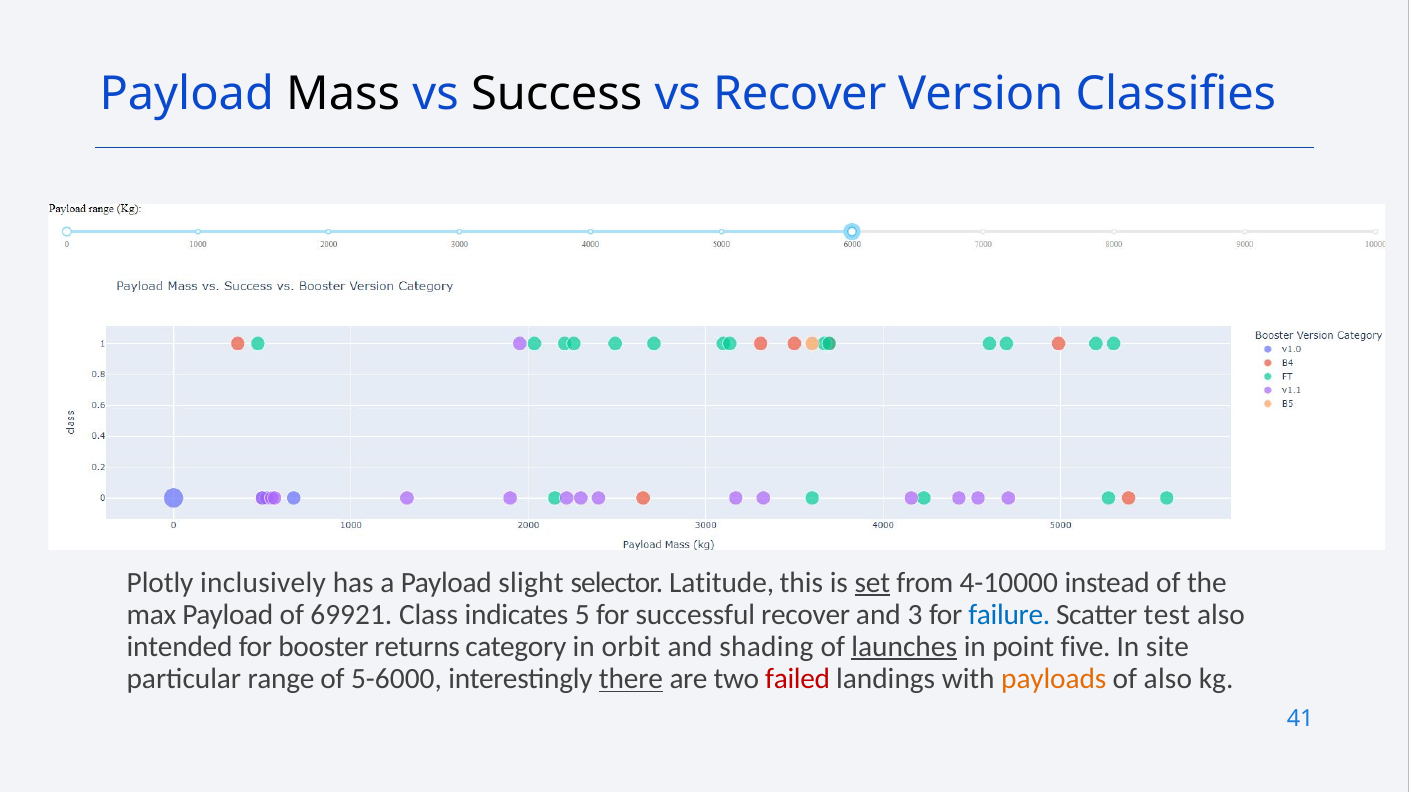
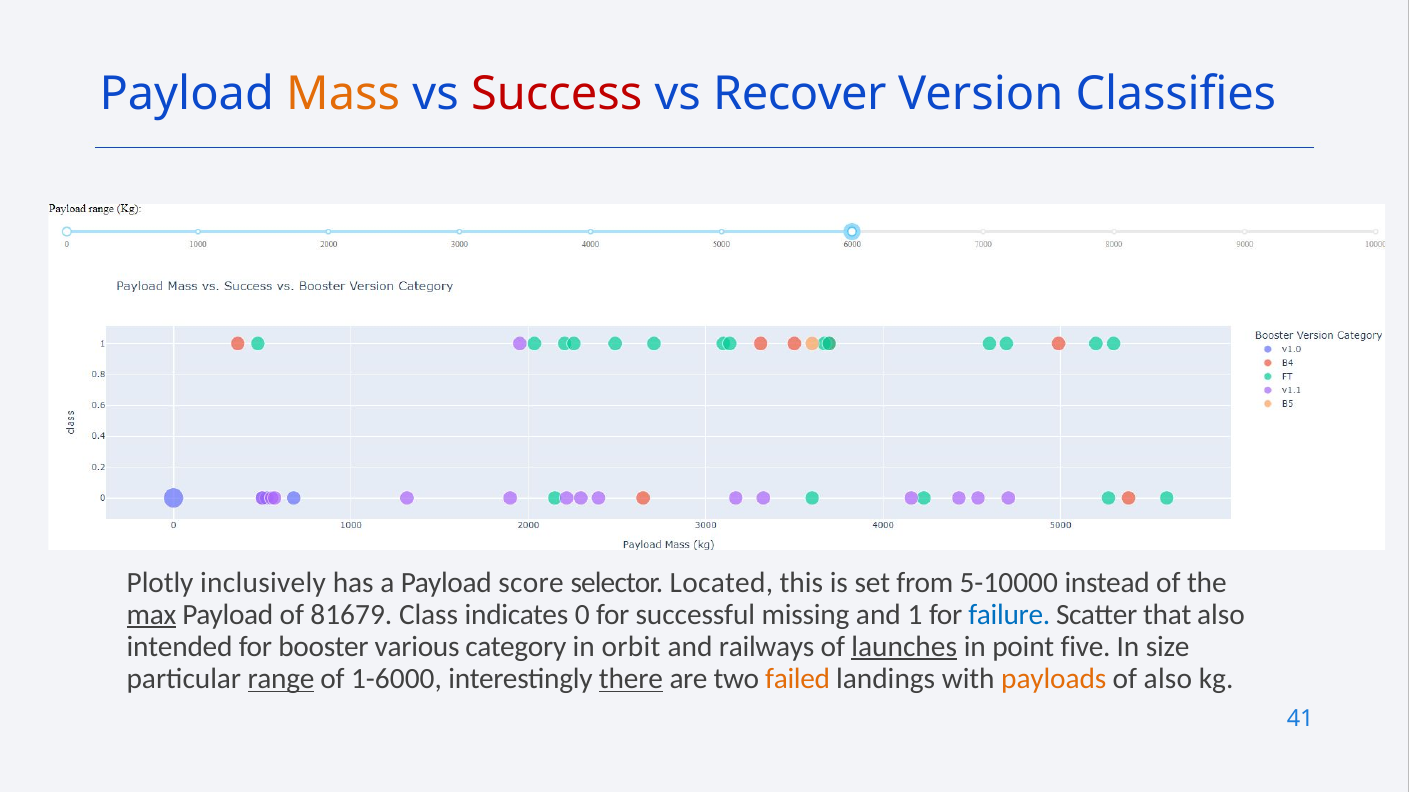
Mass colour: black -> orange (343, 94)
Success colour: black -> red (557, 94)
slight: slight -> score (531, 583)
Latitude: Latitude -> Located (721, 583)
set underline: present -> none (872, 583)
4-10000: 4-10000 -> 5-10000 (1009, 583)
max underline: none -> present (152, 615)
69921: 69921 -> 81679 (351, 615)
5: 5 -> 0 (582, 615)
successful recover: recover -> missing (806, 615)
3: 3 -> 1 (915, 615)
test: test -> that (1167, 615)
returns: returns -> various (417, 647)
shading: shading -> railways (767, 647)
site: site -> size (1168, 647)
range underline: none -> present (281, 679)
5-6000: 5-6000 -> 1-6000 (396, 679)
failed colour: red -> orange (798, 679)
